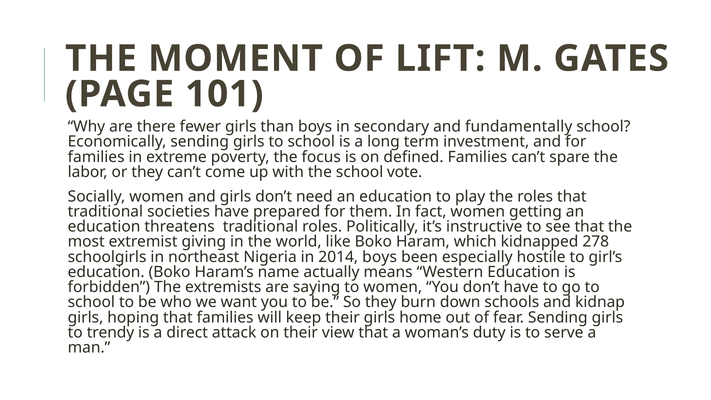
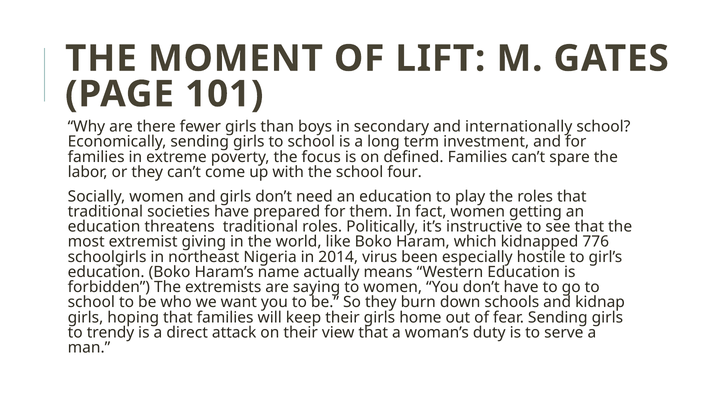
fundamentally: fundamentally -> internationally (519, 127)
vote: vote -> four (405, 172)
278: 278 -> 776 (596, 242)
2014 boys: boys -> virus (380, 257)
